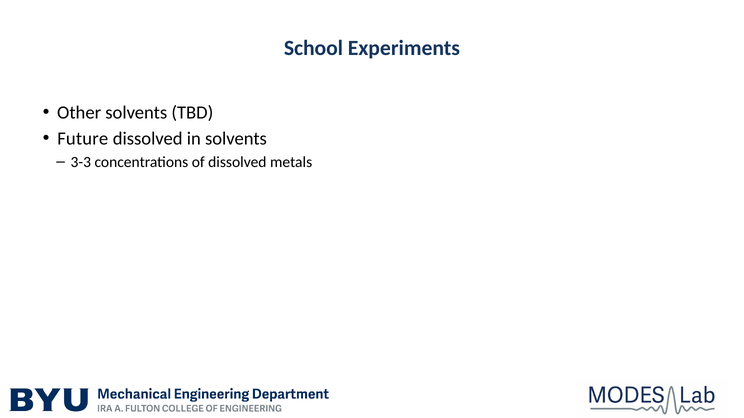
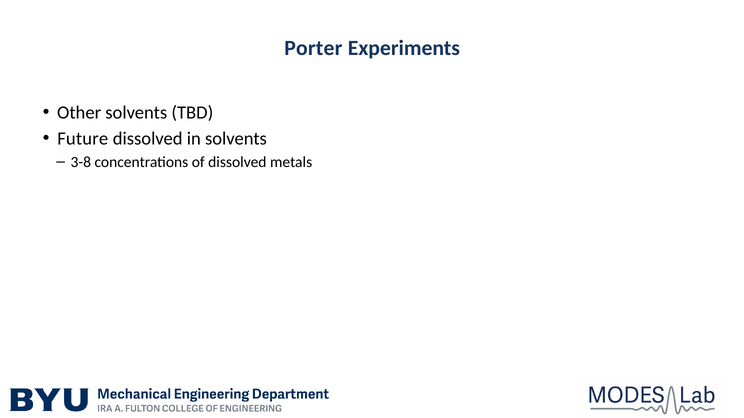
School: School -> Porter (313, 48)
3-3: 3-3 -> 3-8 (81, 162)
